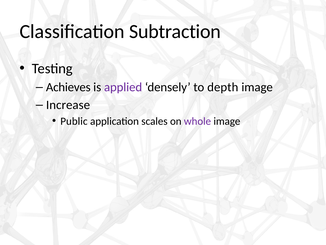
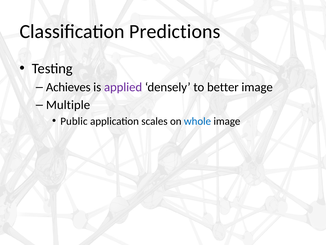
Subtraction: Subtraction -> Predictions (175, 32)
depth: depth -> better (223, 87)
Increase: Increase -> Multiple (68, 105)
whole colour: purple -> blue (197, 121)
